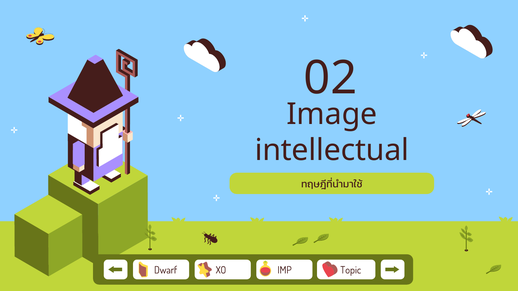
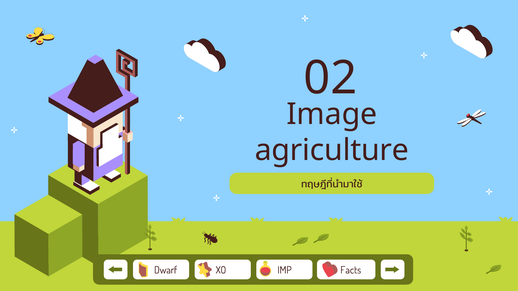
intellectual: intellectual -> agriculture (332, 150)
IMP Topic: Topic -> Facts (351, 271)
